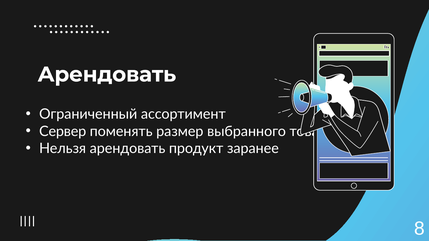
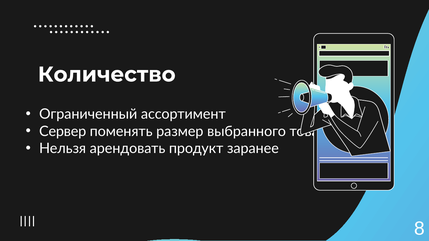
Арендовать: Арендовать -> Количество (107, 75)
